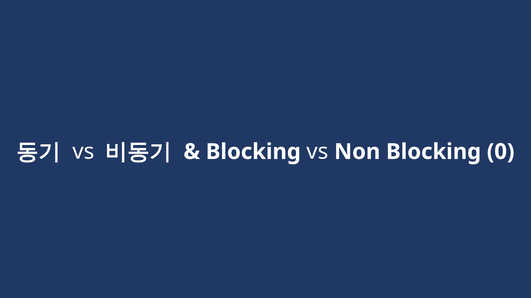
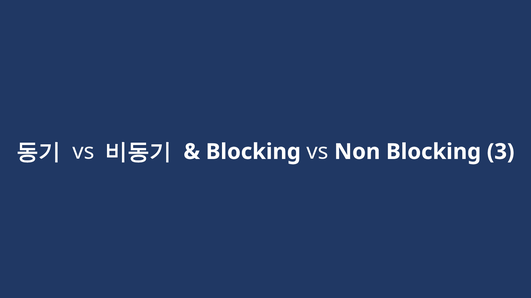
0: 0 -> 3 (501, 152)
